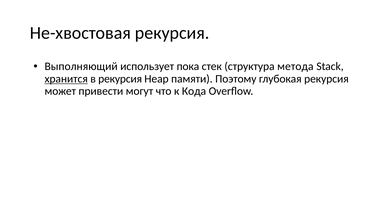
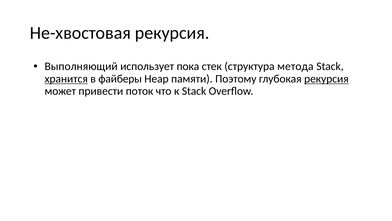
в рекурсия: рекурсия -> файберы (120, 79)
рекурсия underline: none -> present (326, 79)
могут: могут -> поток (140, 91)
к Кода: Кода -> Stack (194, 91)
